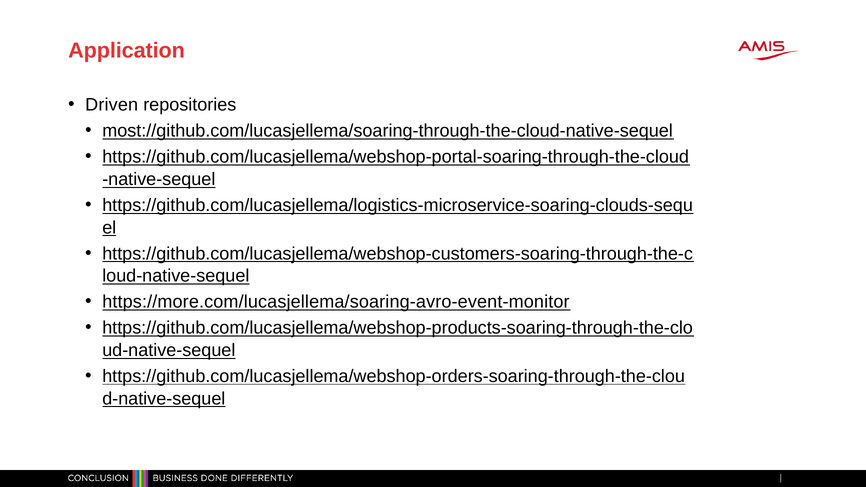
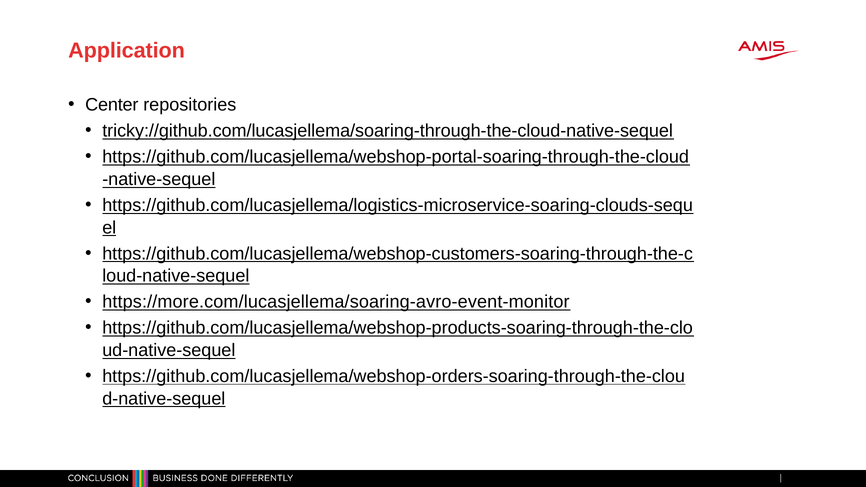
Driven: Driven -> Center (112, 105)
most://github.com/lucasjellema/soaring-through-the-cloud-native-sequel: most://github.com/lucasjellema/soaring-through-the-cloud-native-sequel -> tricky://github.com/lucasjellema/soaring-through-the-cloud-native-sequel (388, 131)
